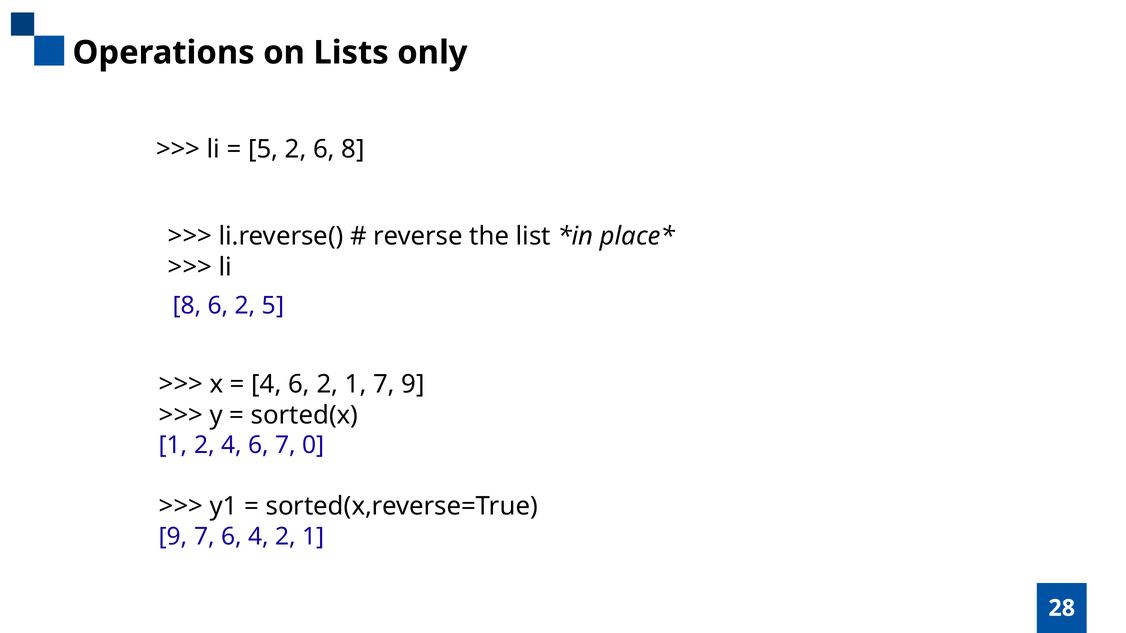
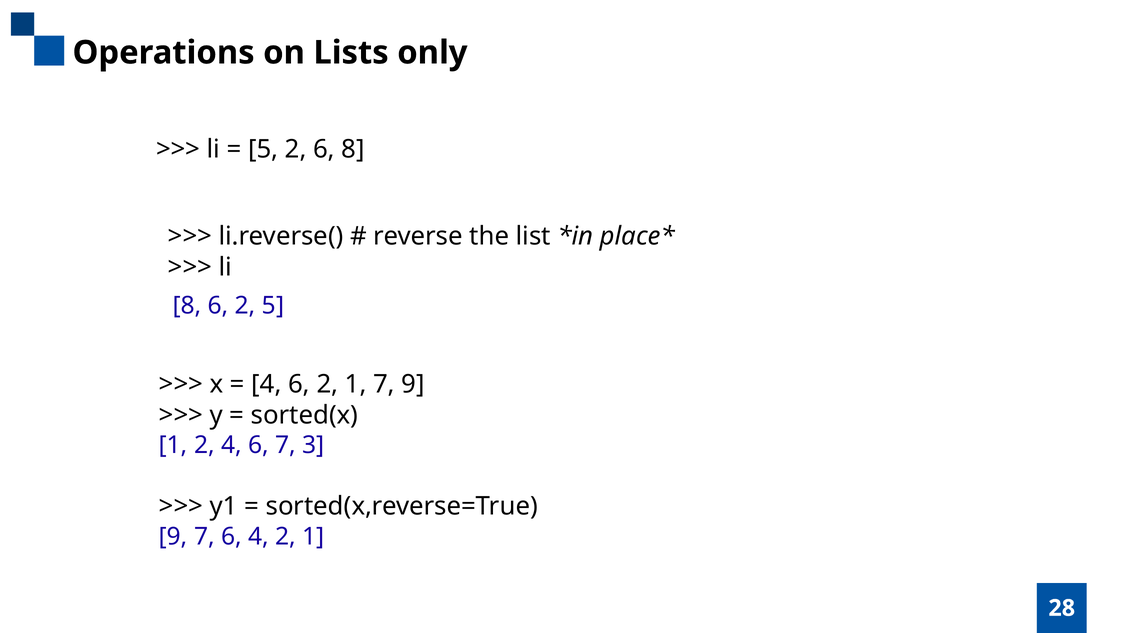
0: 0 -> 3 (313, 445)
